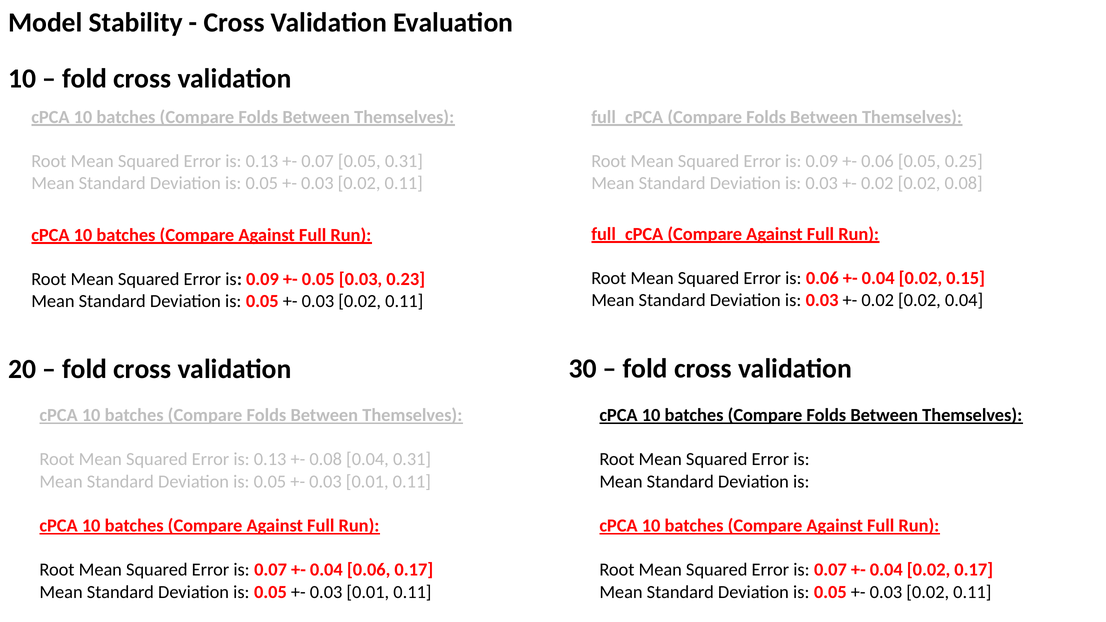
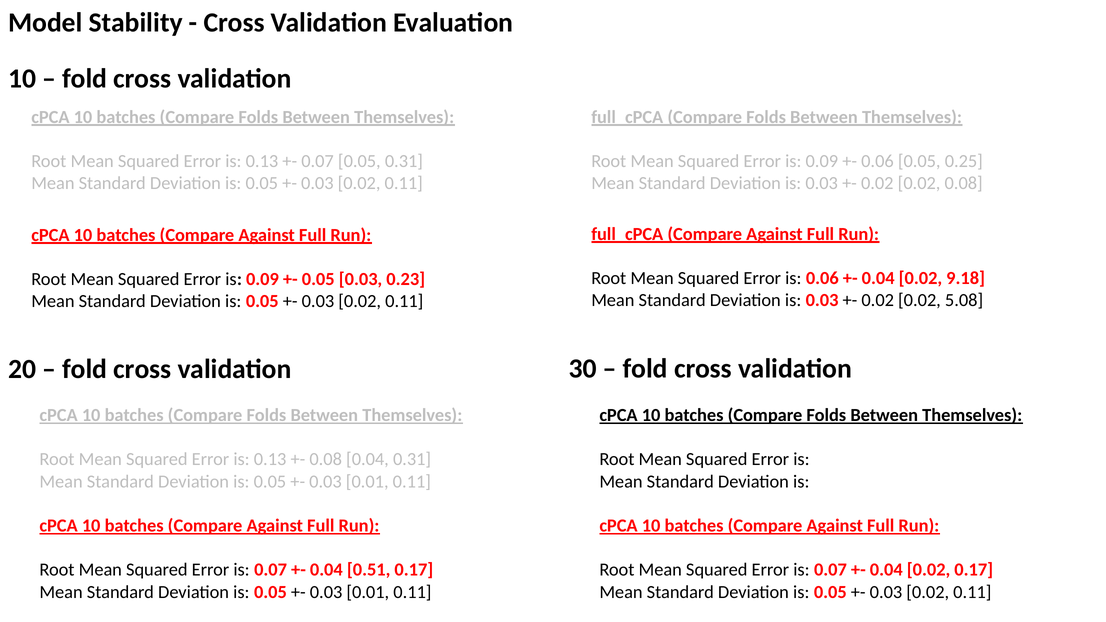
0.15: 0.15 -> 9.18 (966, 278)
0.02 0.04: 0.04 -> 5.08 (964, 300)
0.04 0.06: 0.06 -> 0.51 (369, 570)
